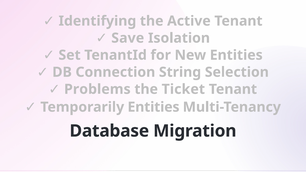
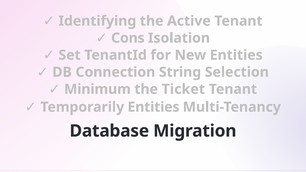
Save: Save -> Cons (128, 38)
Problems: Problems -> Minimum (97, 89)
